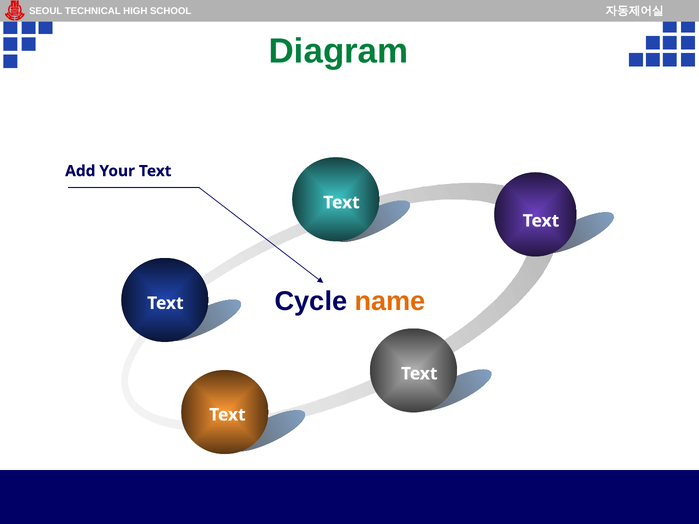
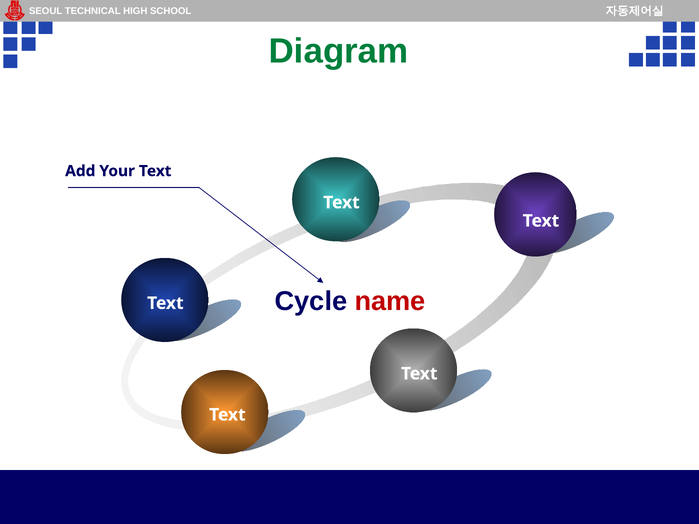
name colour: orange -> red (390, 301)
